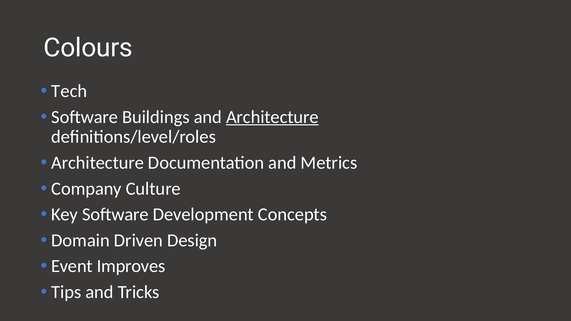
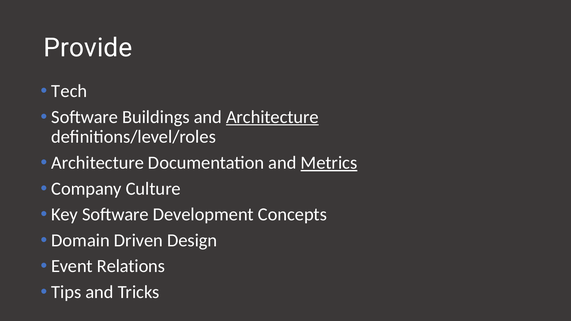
Colours: Colours -> Provide (88, 48)
Metrics underline: none -> present (329, 163)
Improves: Improves -> Relations (131, 266)
